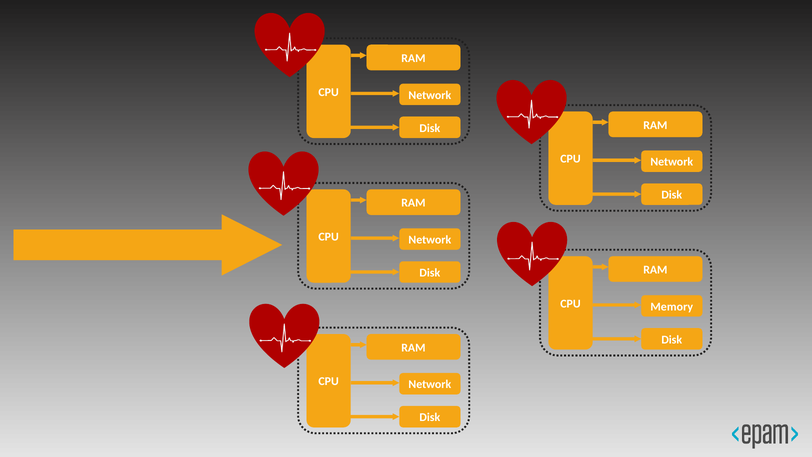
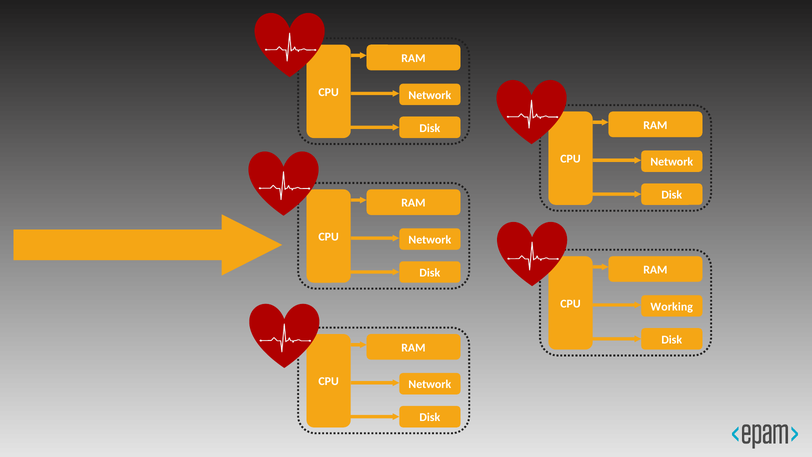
Memory: Memory -> Working (672, 307)
